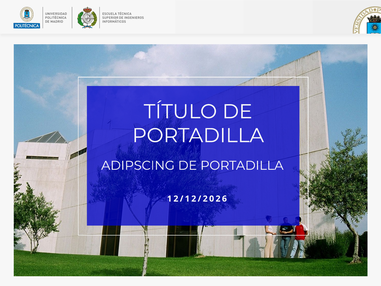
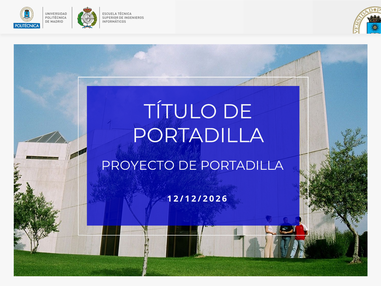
ADIPSCING: ADIPSCING -> PROYECTO (138, 165)
